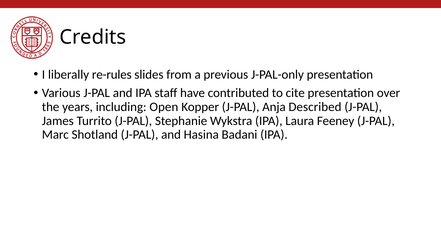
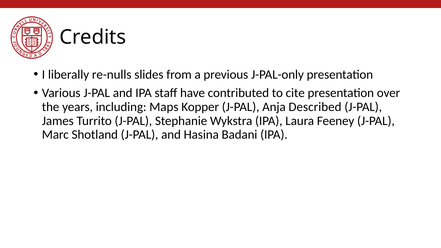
re-rules: re-rules -> re-nulls (112, 75)
Open: Open -> Maps (164, 107)
